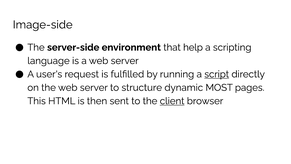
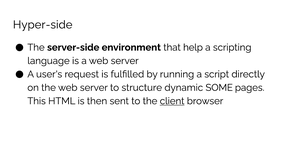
Image-side: Image-side -> Hyper-side (43, 25)
script underline: present -> none (217, 74)
MOST: MOST -> SOME (219, 87)
